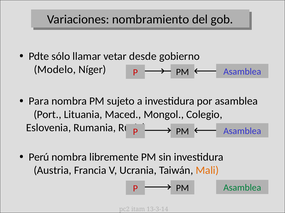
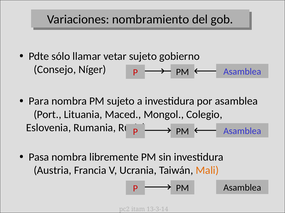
vetar desde: desde -> sujeto (143, 56)
Modelo: Modelo -> Consejo (55, 70)
Perú: Perú -> Pasa (39, 158)
Asamblea colour: green -> black (242, 188)
